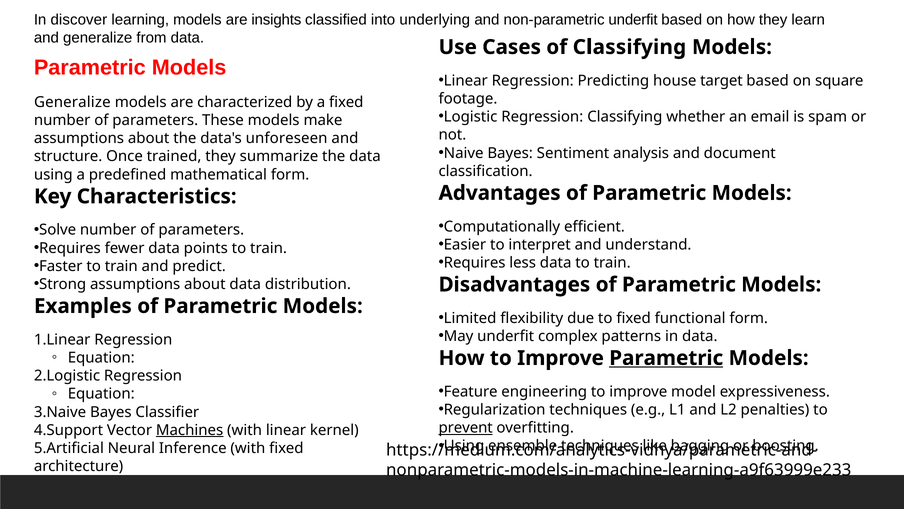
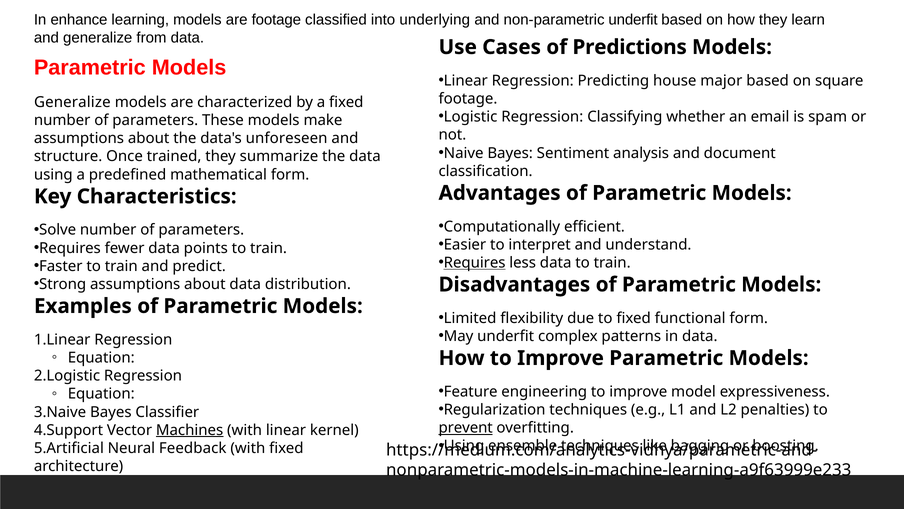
discover: discover -> enhance (79, 20)
are insights: insights -> footage (276, 20)
of Classifying: Classifying -> Predictions (630, 47)
target: target -> major (721, 81)
Requires underline: none -> present (475, 262)
Parametric underline: present -> none (666, 358)
Inference: Inference -> Feedback (193, 448)
